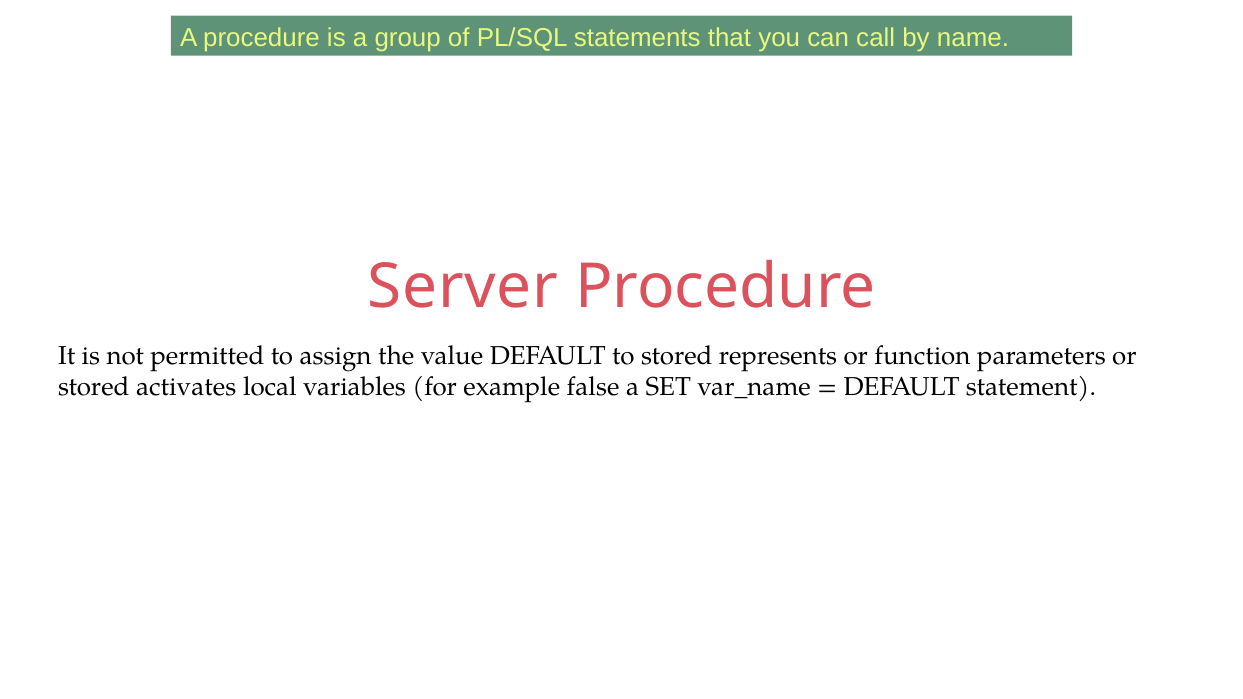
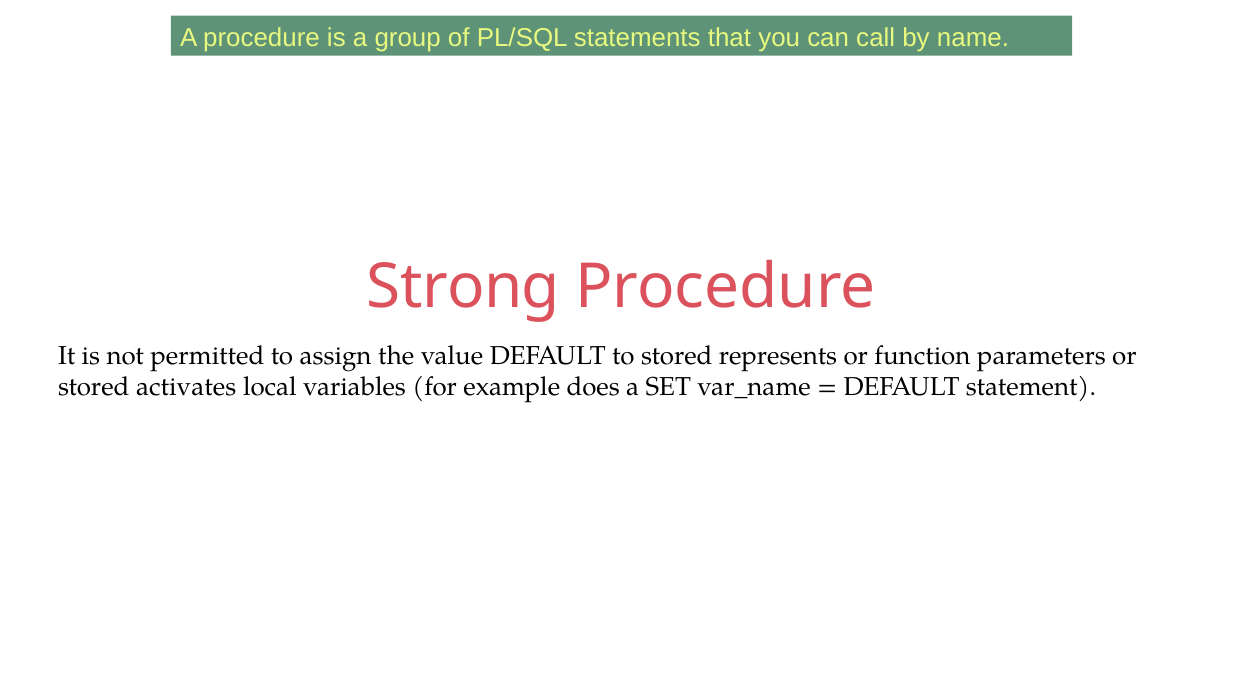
Server: Server -> Strong (463, 287)
false: false -> does (593, 387)
